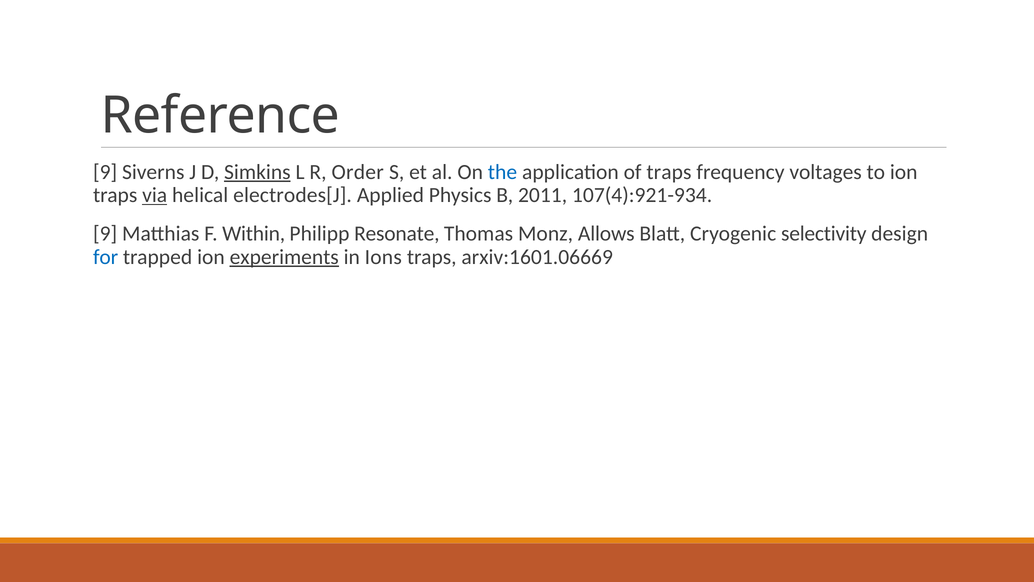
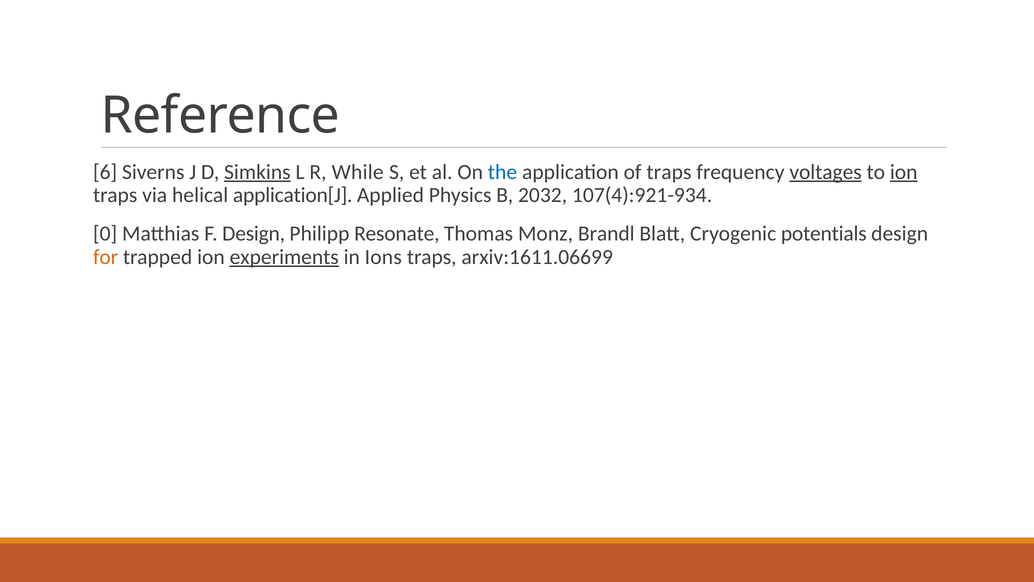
9: 9 -> 6 (105, 172)
Order: Order -> While (358, 172)
voltages underline: none -> present (826, 172)
ion underline: none -> present (904, 172)
via underline: present -> none (155, 195)
electrodes[J: electrodes[J -> application[J (293, 195)
2011: 2011 -> 2032 (543, 195)
9: 9 -> 0 (105, 234)
F Within: Within -> Design (254, 234)
Allows: Allows -> Brandl (606, 234)
selectivity: selectivity -> potentials (824, 234)
for colour: blue -> orange (106, 257)
arxiv:1601.06669: arxiv:1601.06669 -> arxiv:1611.06699 (537, 257)
